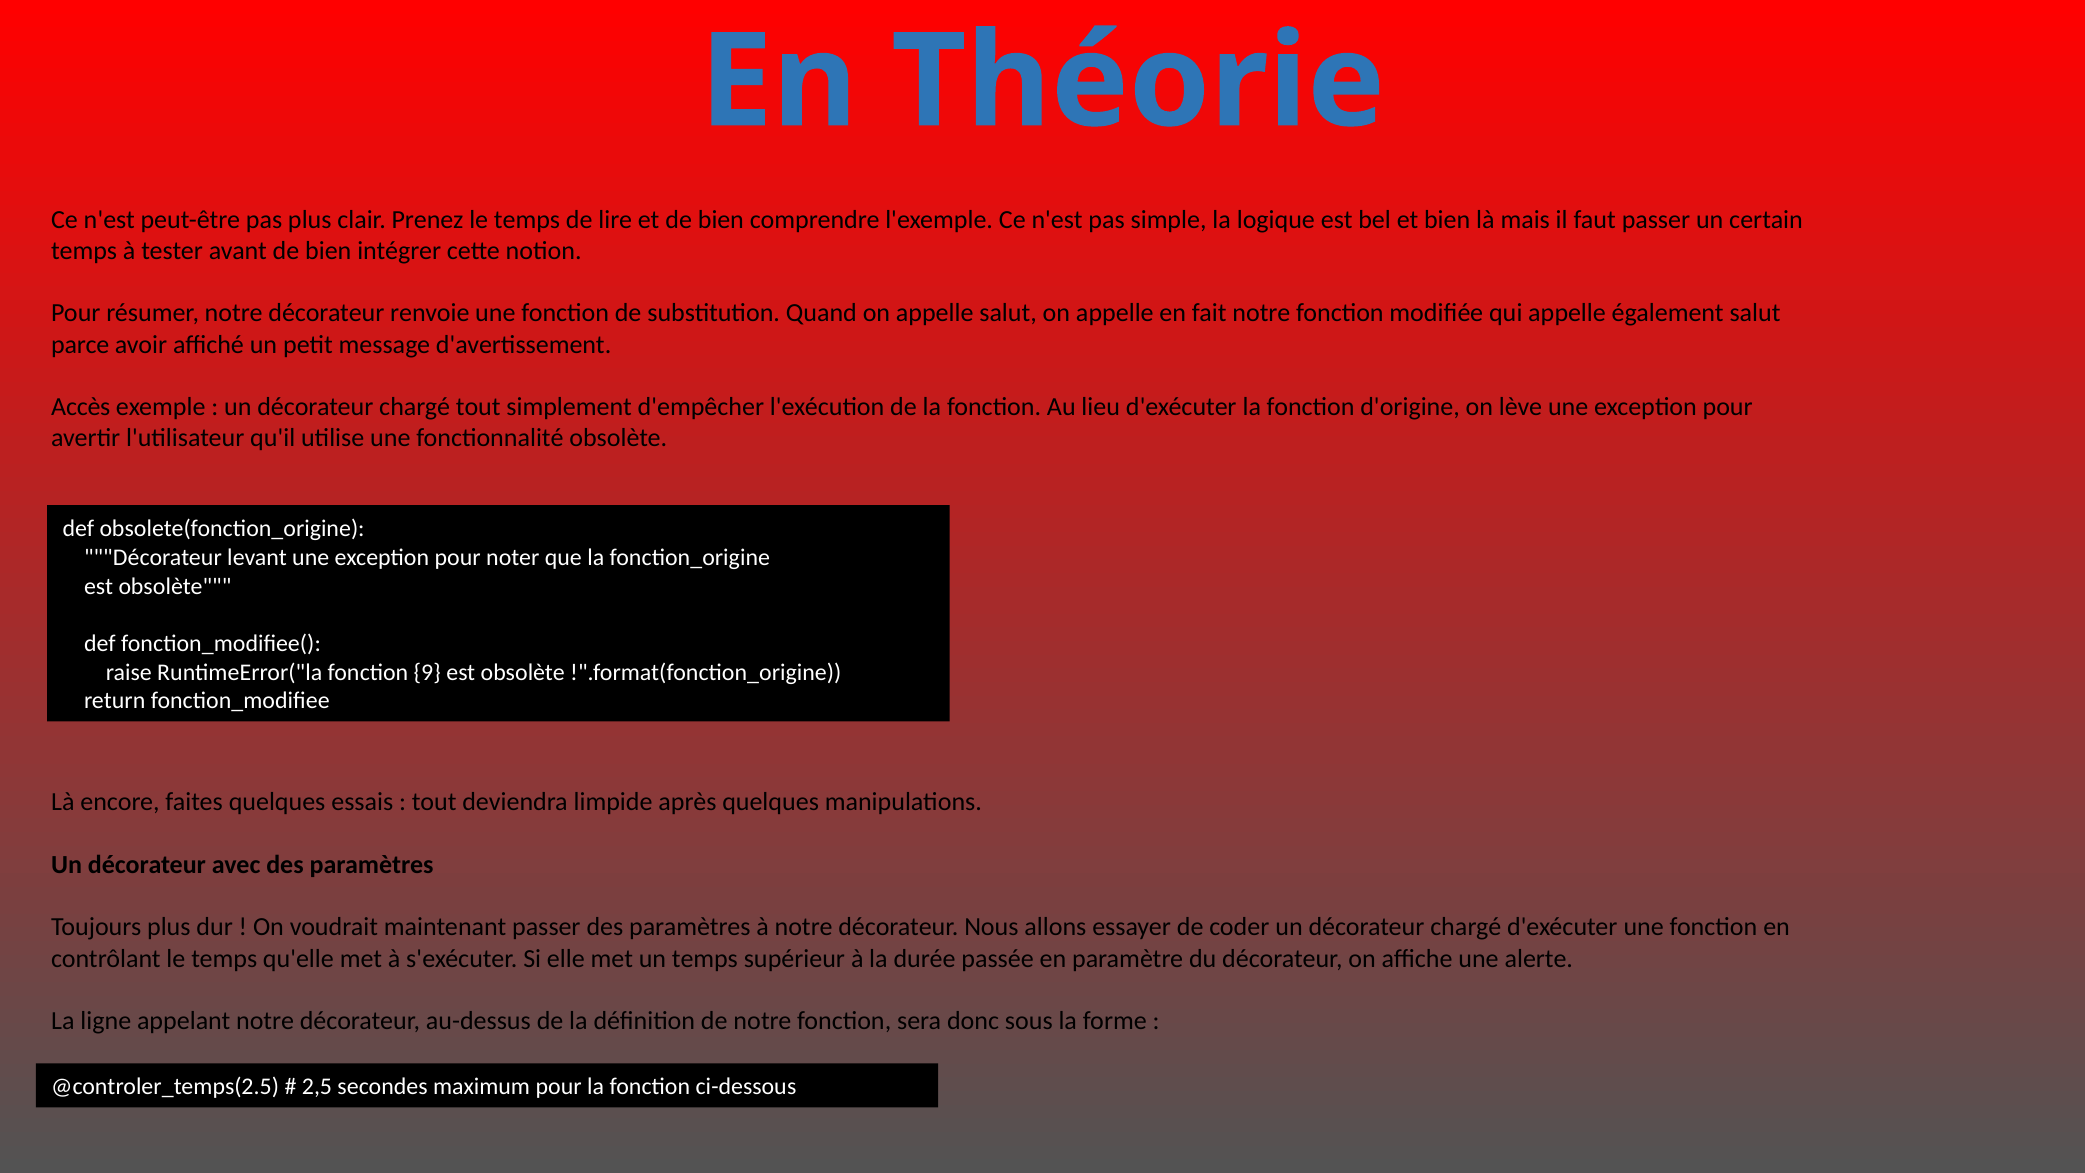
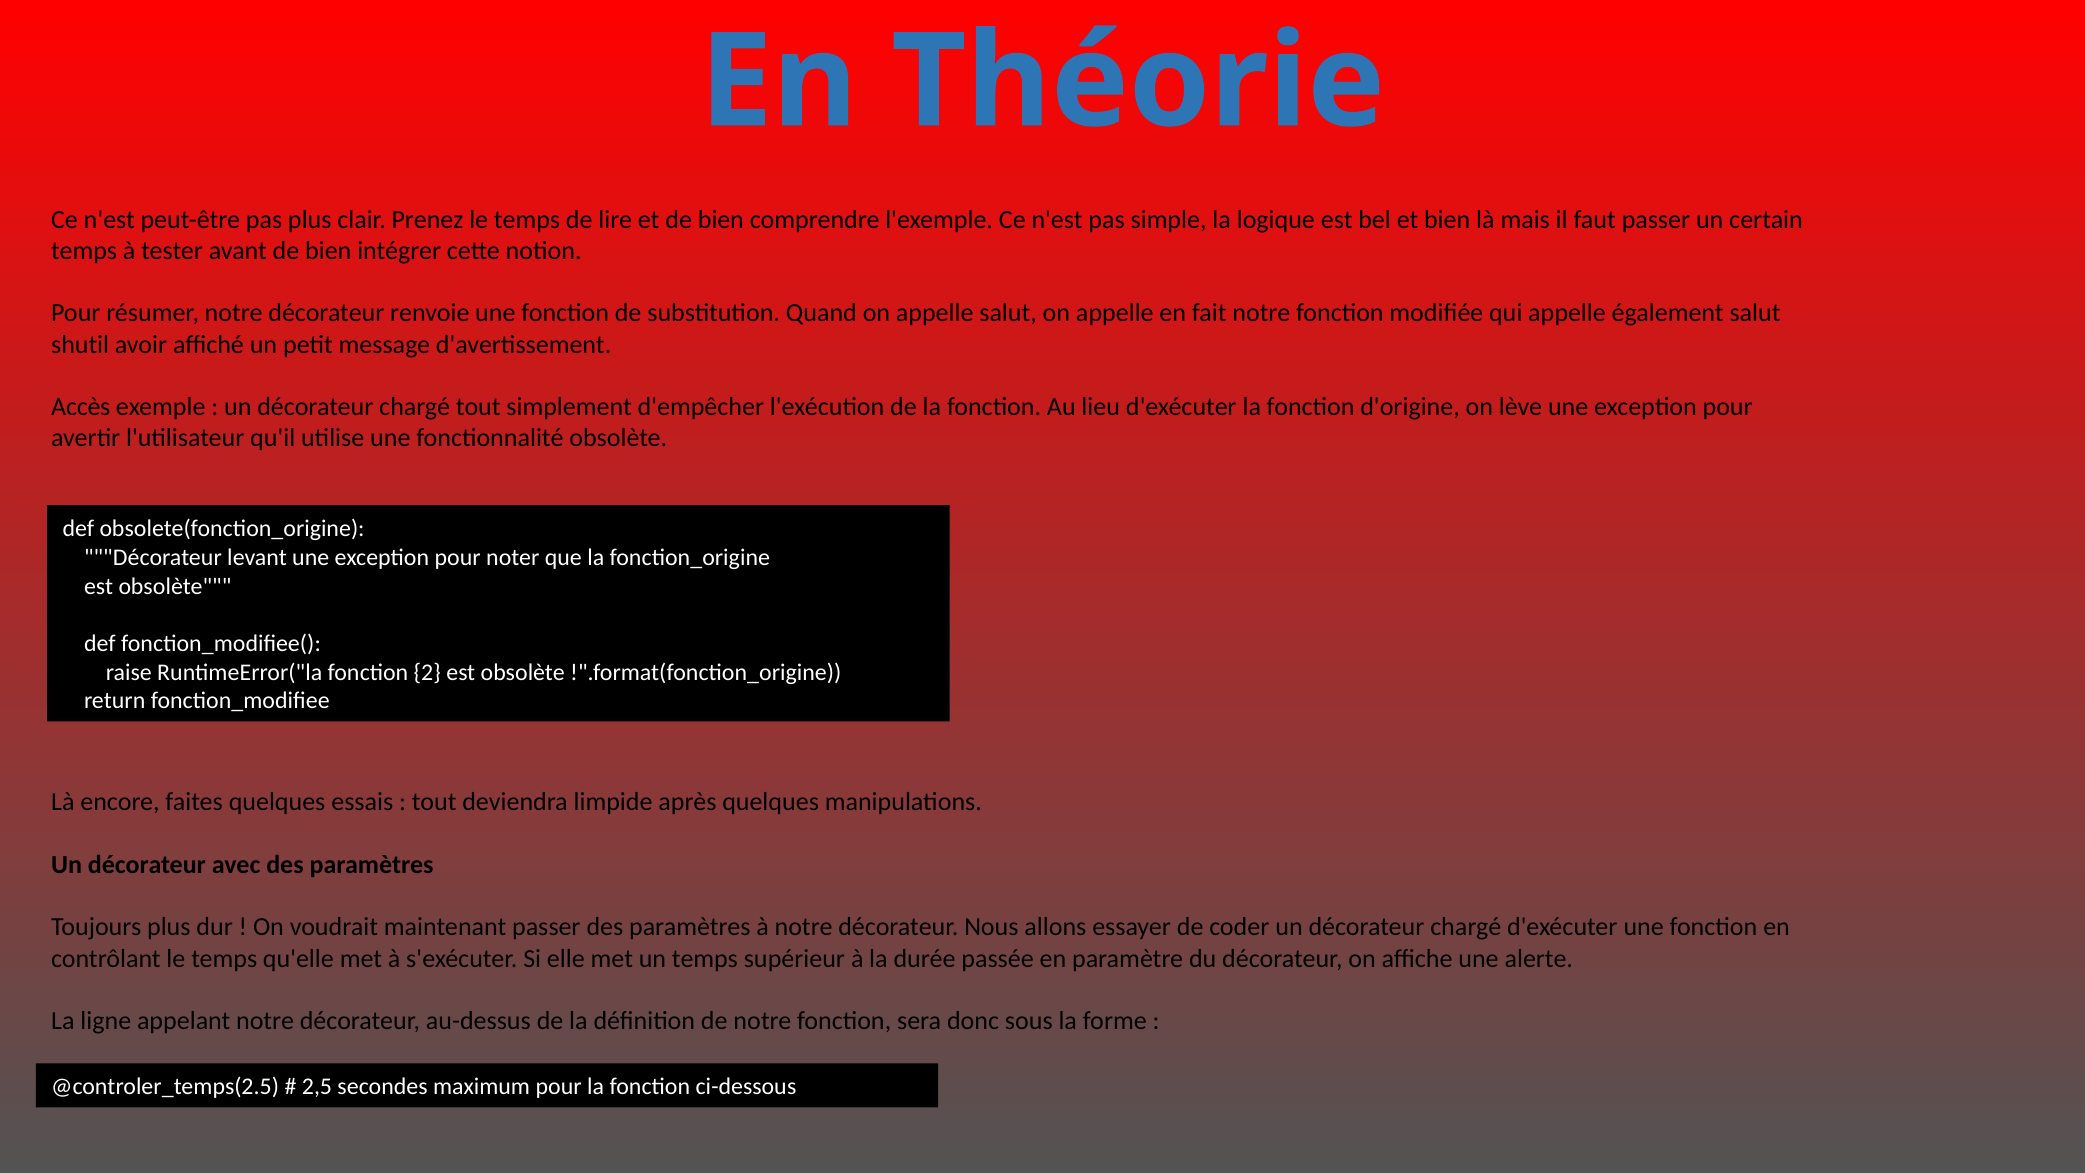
parce: parce -> shutil (80, 344)
9: 9 -> 2 (427, 672)
